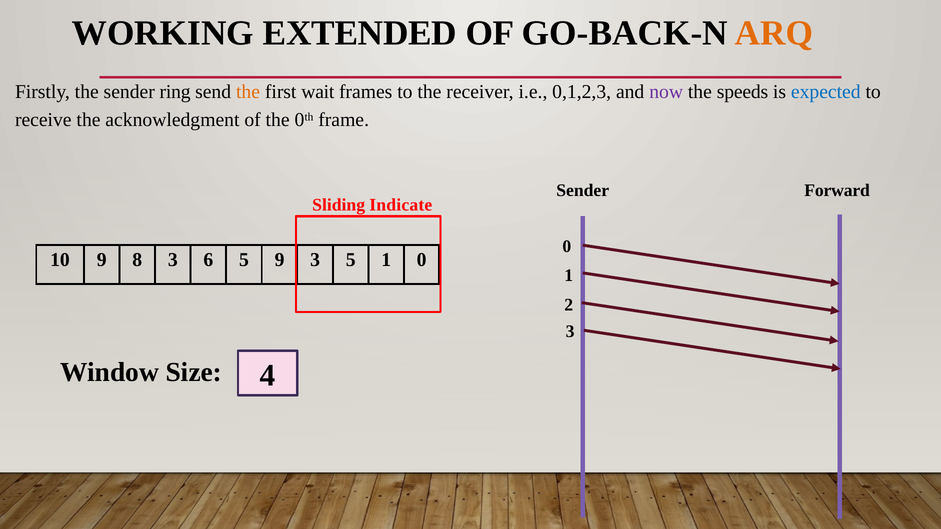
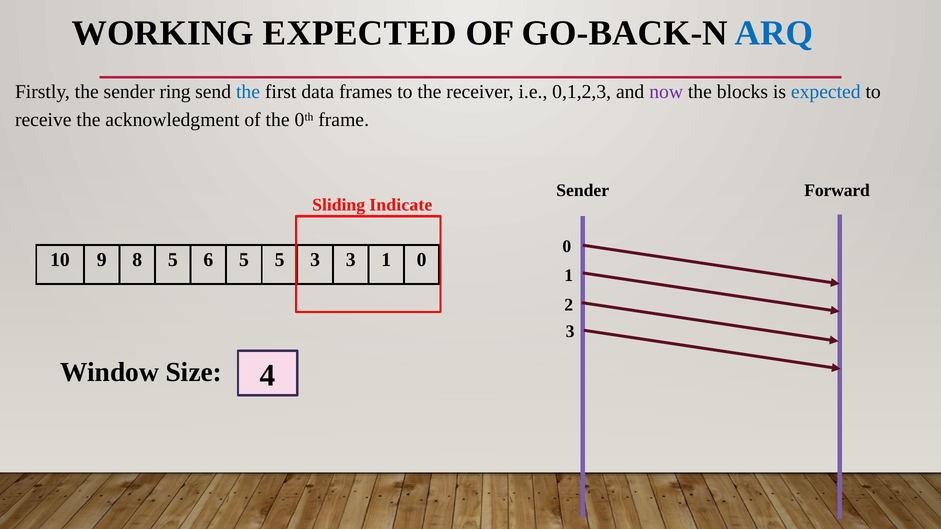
WORKING EXTENDED: EXTENDED -> EXPECTED (360, 33)
ARQ colour: orange -> blue (774, 33)
the colour: orange -> blue (248, 92)
wait: wait -> data (318, 92)
speeds: speeds -> blocks (742, 92)
8 3: 3 -> 5 (173, 260)
5 9: 9 -> 5 (280, 260)
3 5: 5 -> 3 (351, 260)
